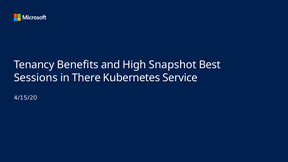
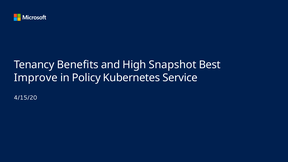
Sessions: Sessions -> Improve (36, 78)
There: There -> Policy (86, 78)
